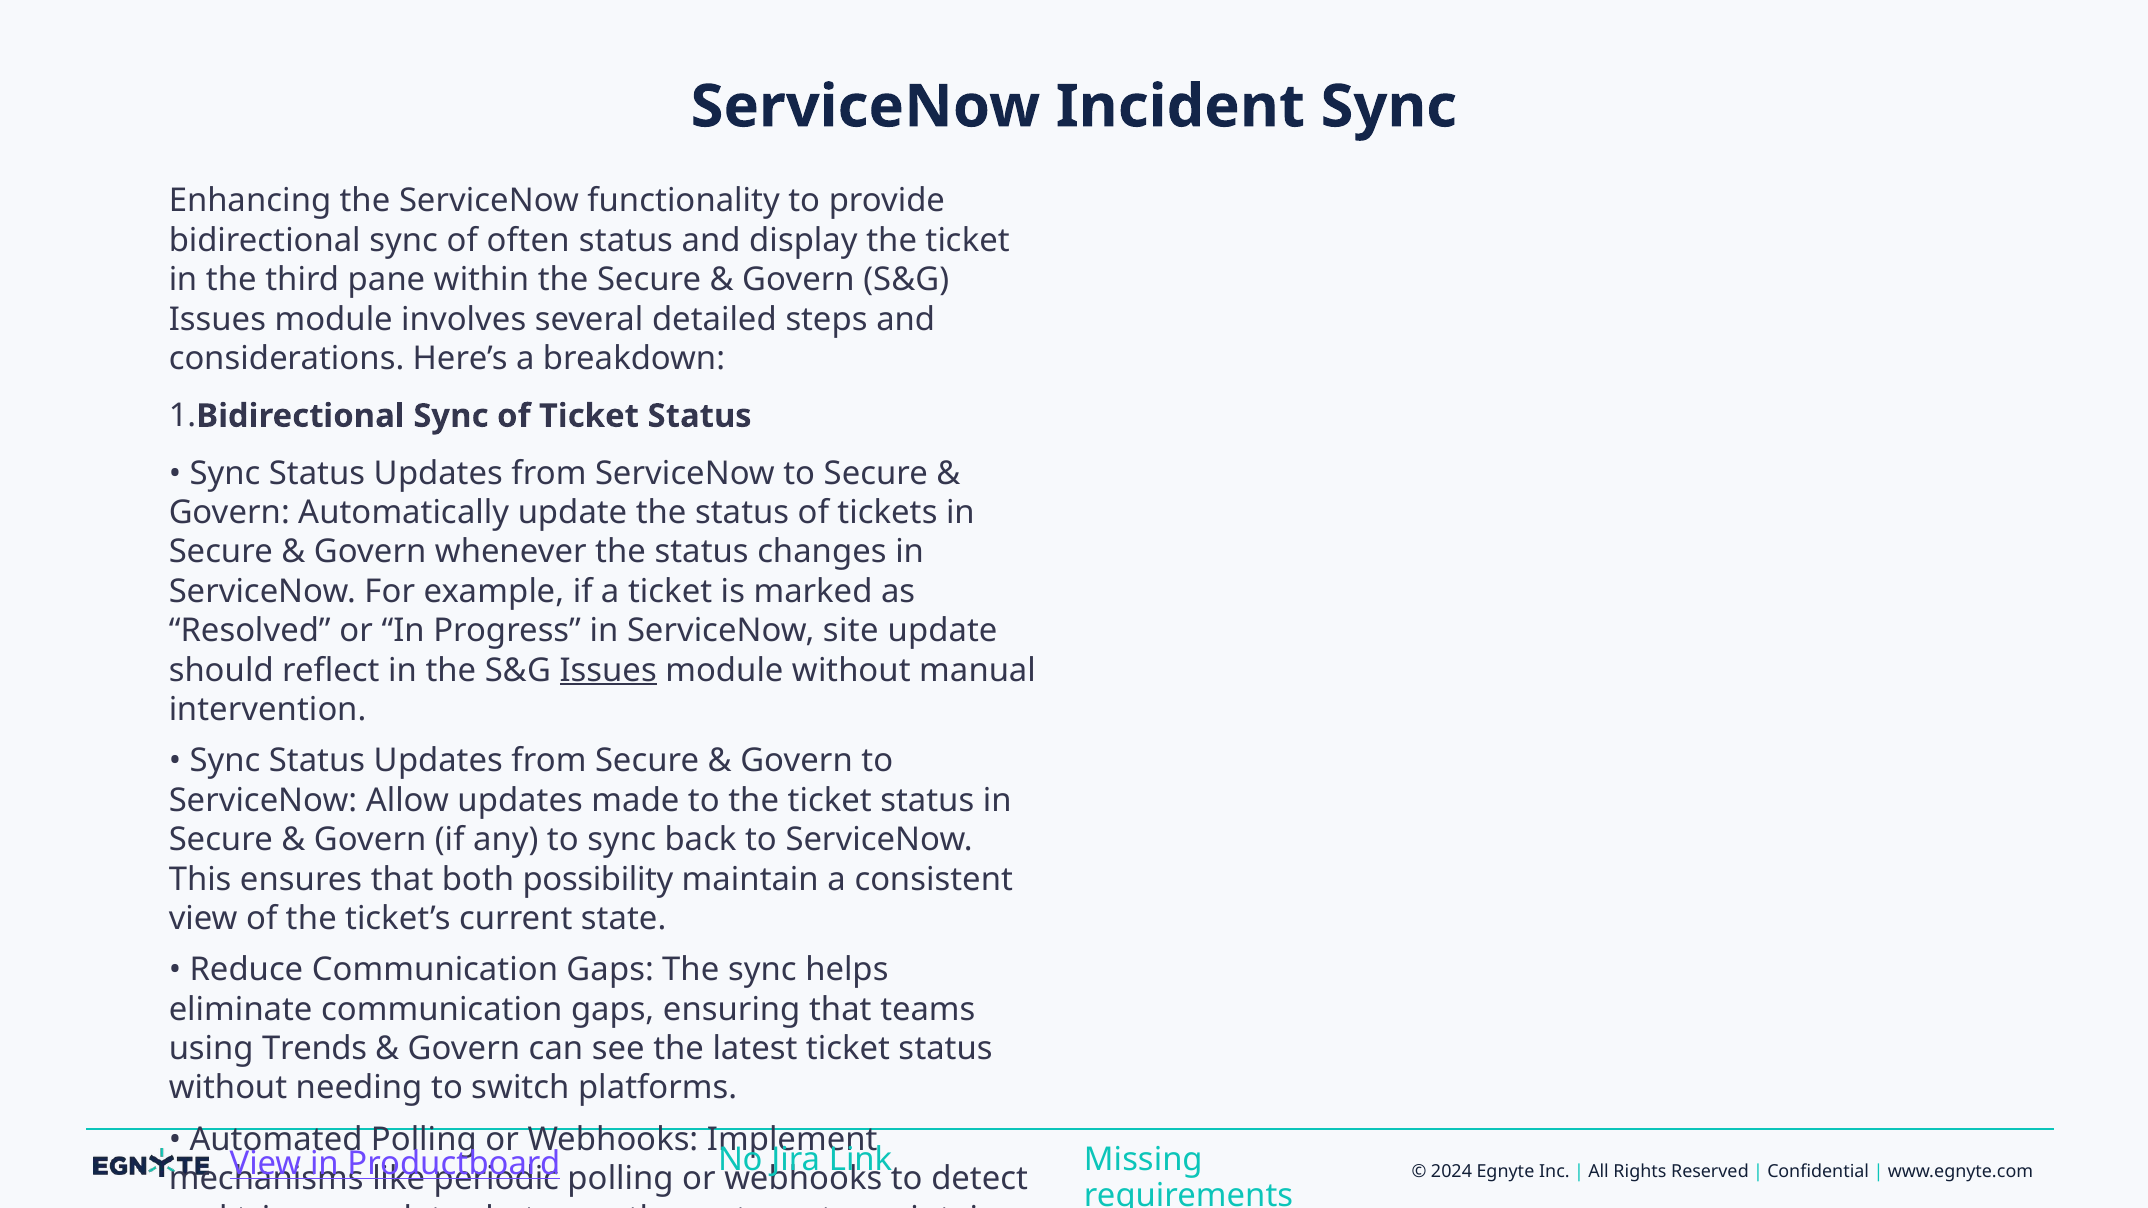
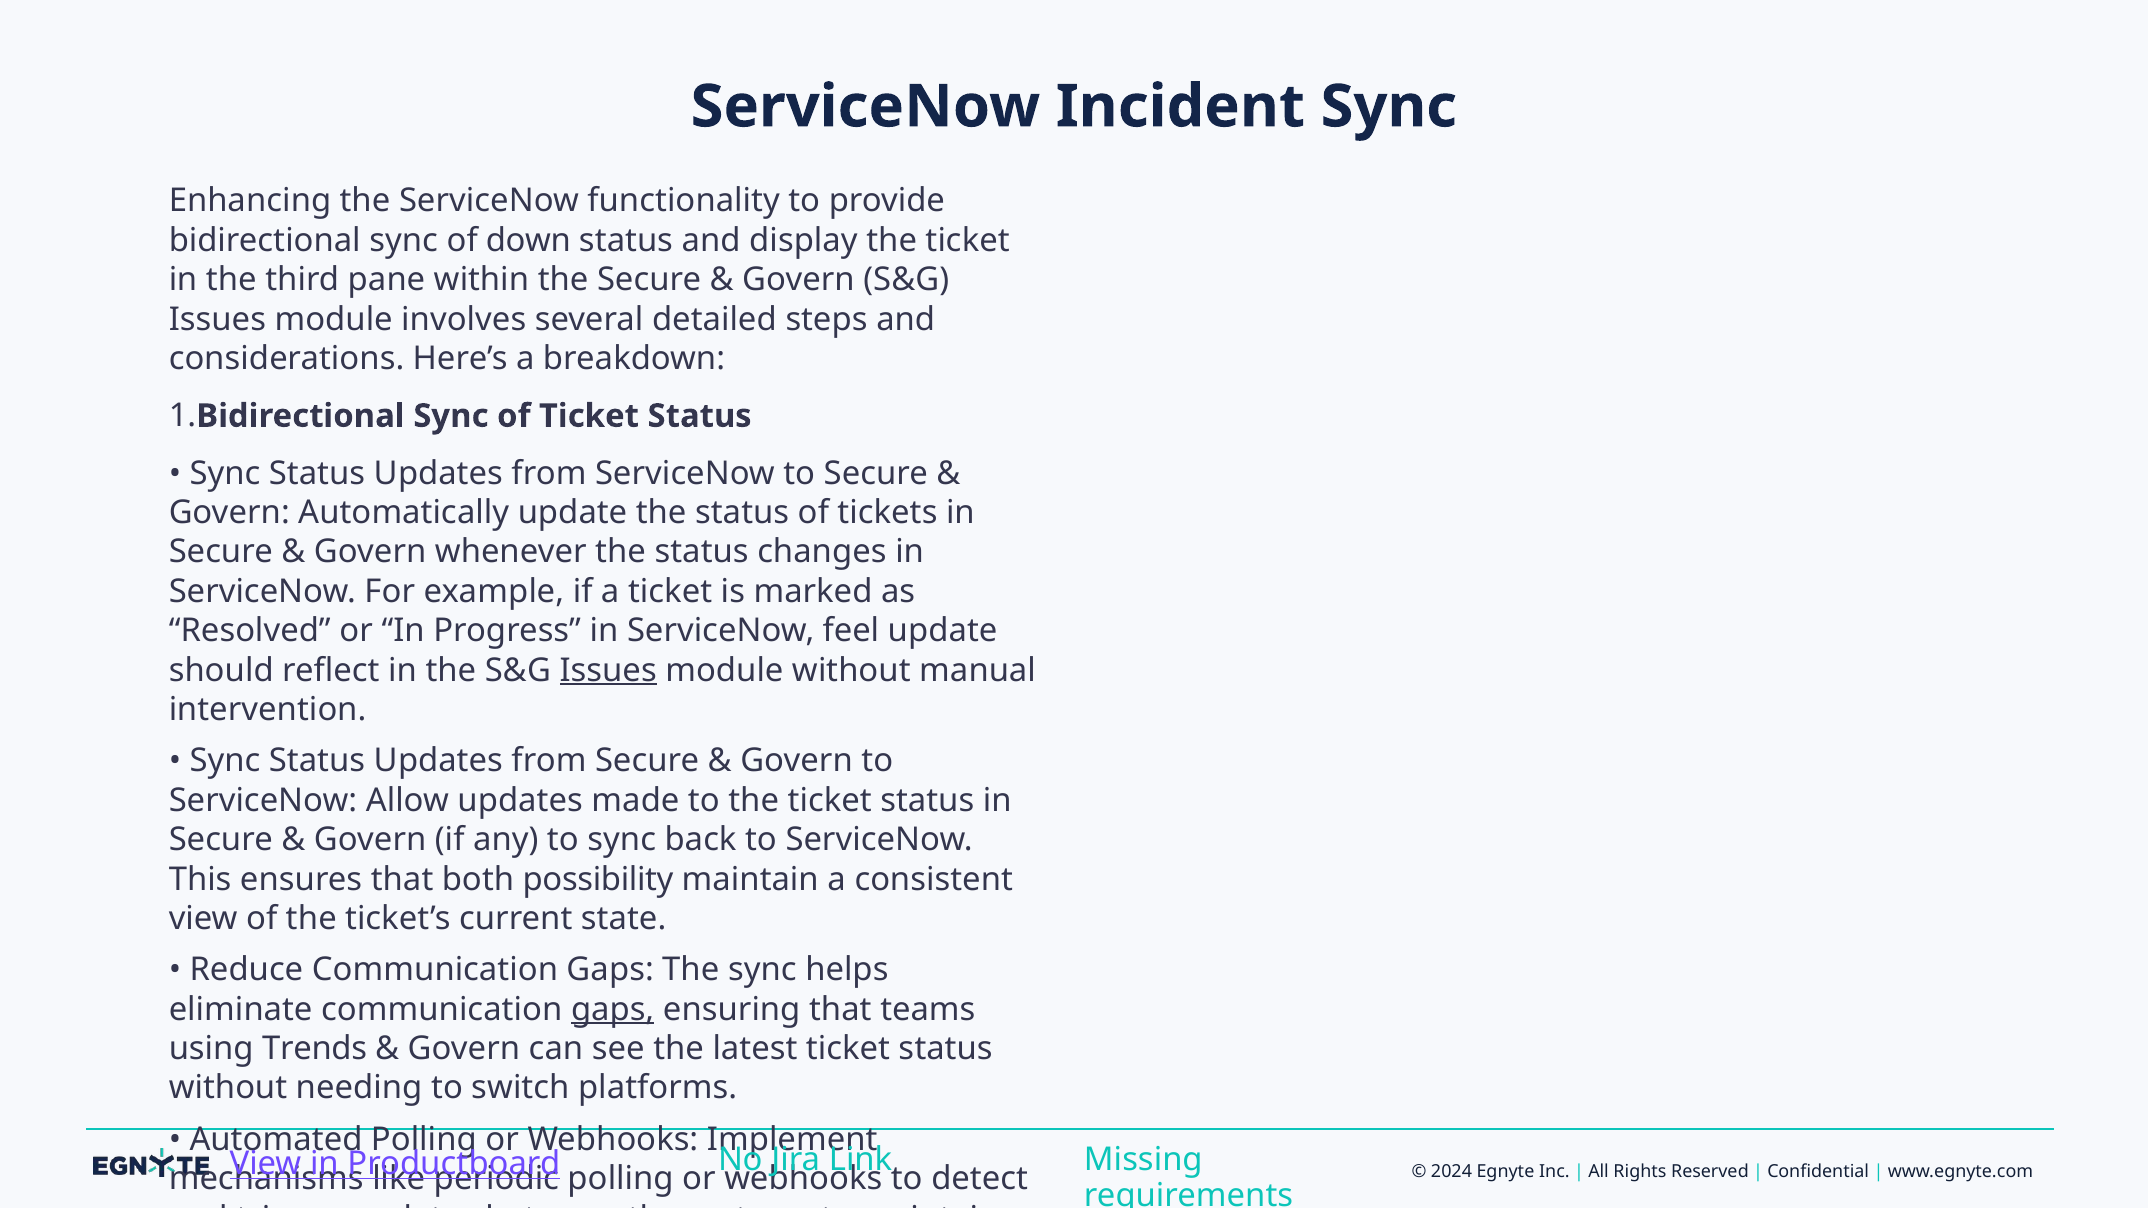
often: often -> down (528, 241)
site: site -> feel (851, 631)
gaps underline: none -> present (613, 1010)
